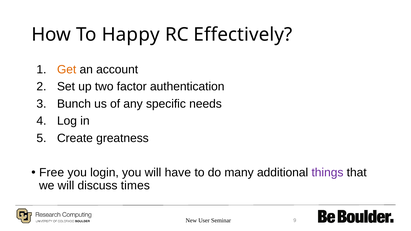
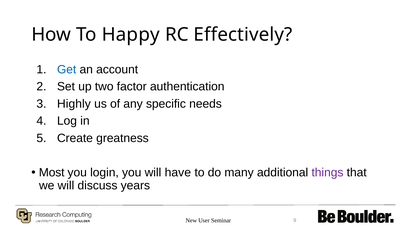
Get colour: orange -> blue (67, 69)
Bunch: Bunch -> Highly (74, 104)
Free: Free -> Most (52, 173)
times: times -> years (135, 186)
